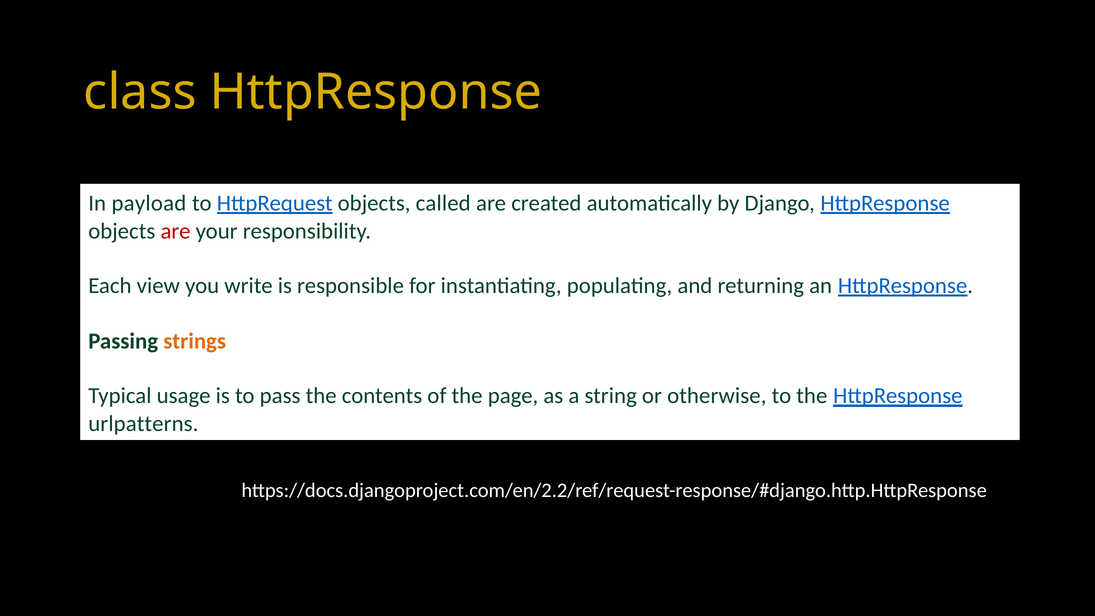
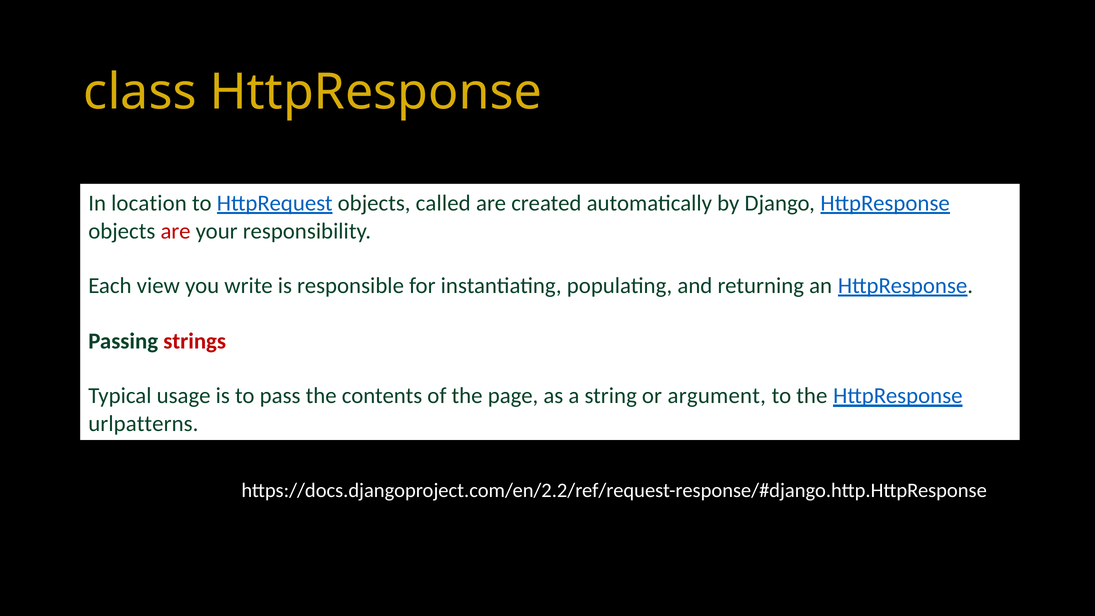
payload: payload -> location (149, 203)
strings colour: orange -> red (195, 341)
otherwise: otherwise -> argument (717, 396)
